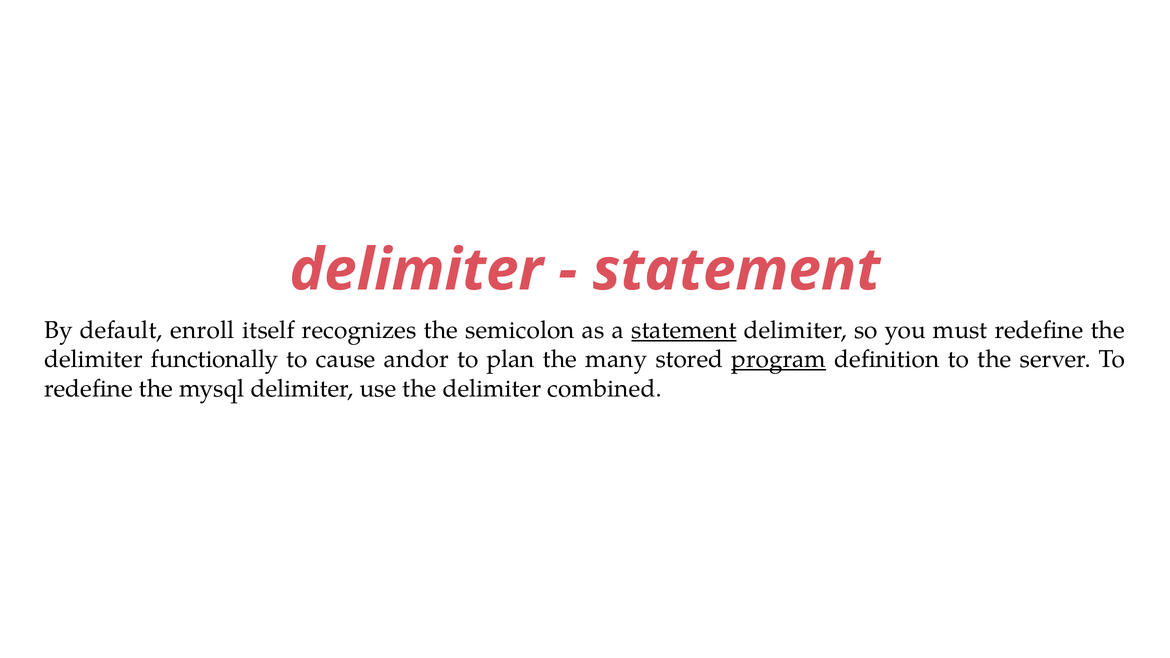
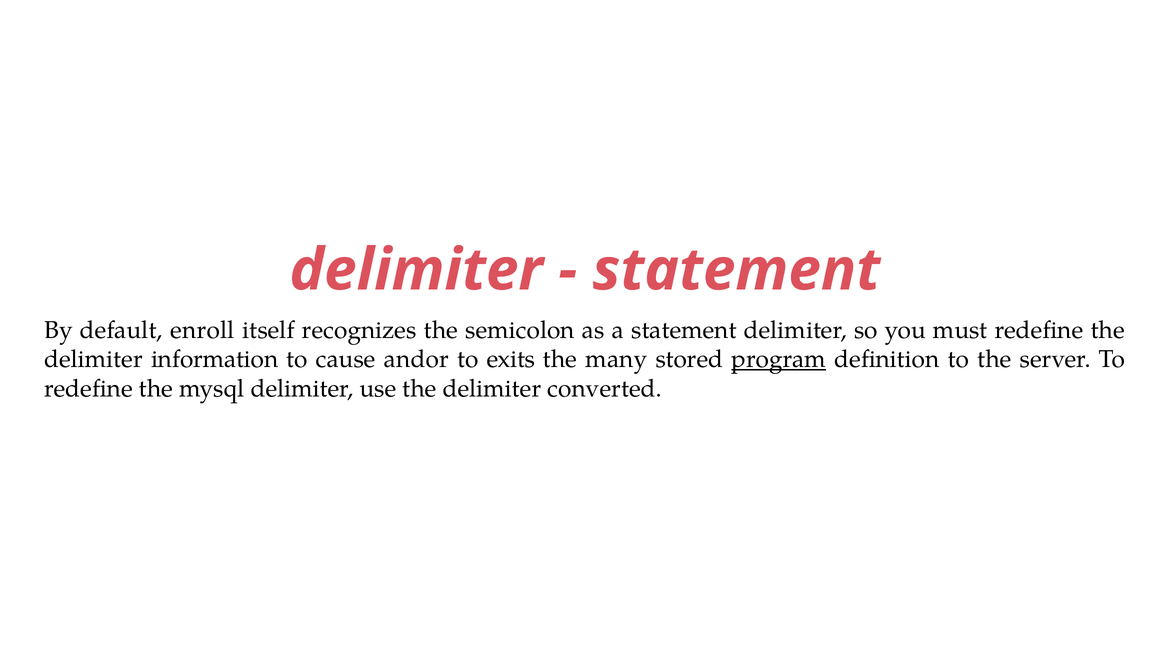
statement underline: present -> none (684, 330)
functionally: functionally -> information (215, 359)
plan: plan -> exits (511, 359)
combined: combined -> converted (605, 389)
